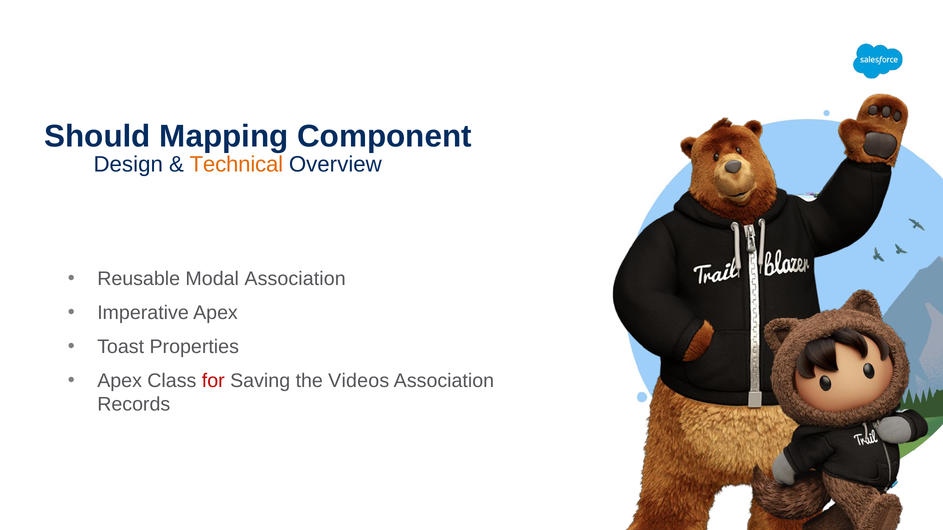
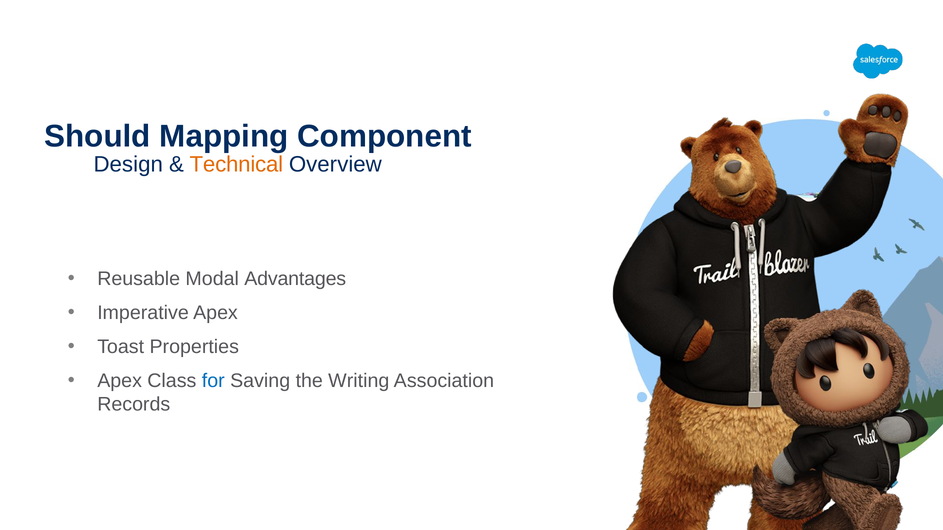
Modal Association: Association -> Advantages (295, 279)
for colour: red -> blue (213, 381)
Videos: Videos -> Writing (359, 381)
